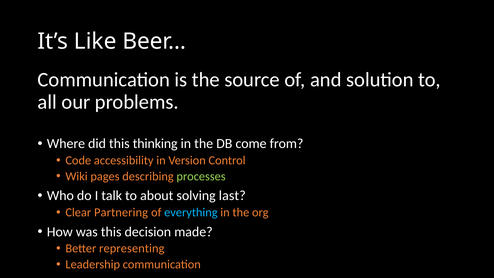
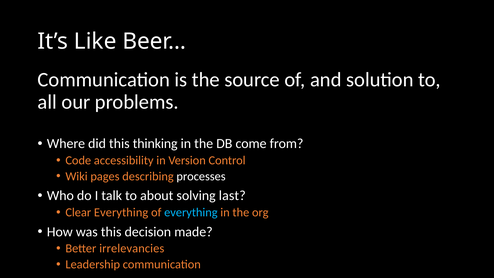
processes colour: light green -> white (201, 176)
Clear Partnering: Partnering -> Everything (121, 212)
representing: representing -> irrelevancies (132, 248)
